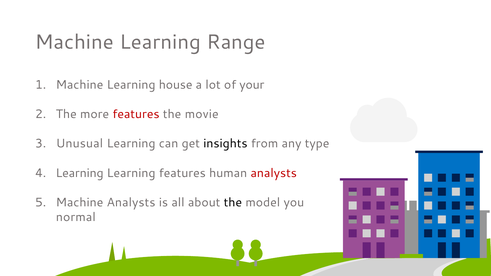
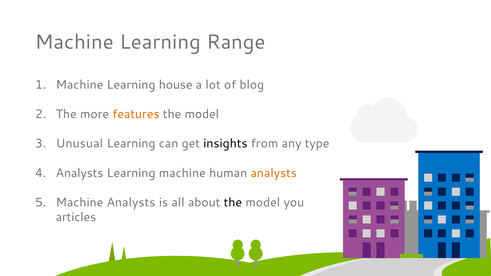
your: your -> blog (252, 85)
features colour: red -> orange (136, 114)
movie: movie -> model (202, 114)
Learning: Learning -> Analysts (80, 173)
Learning features: features -> machine (182, 173)
analysts colour: red -> orange (274, 173)
normal: normal -> articles (76, 217)
